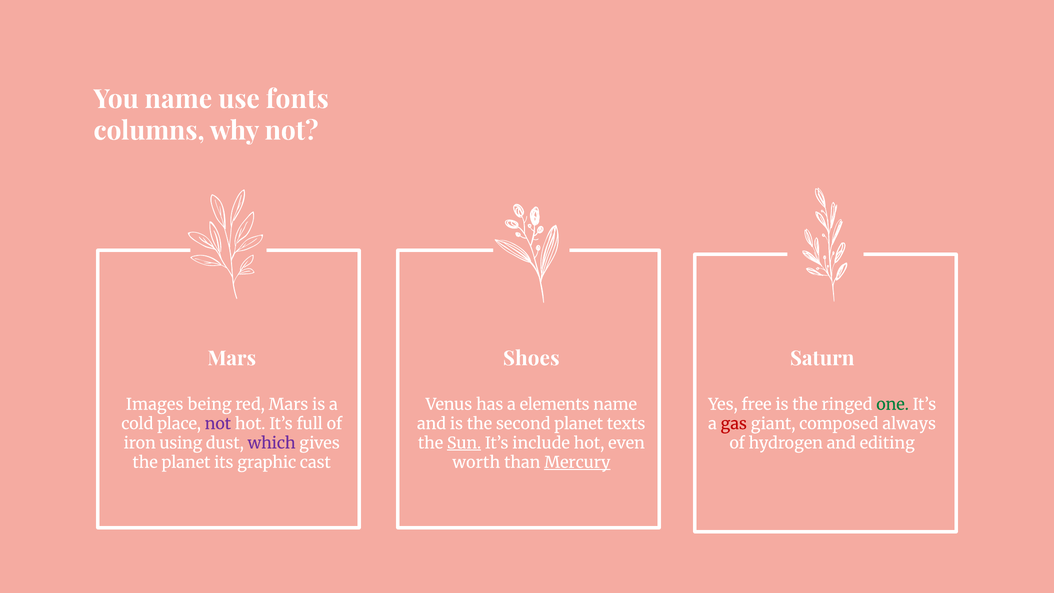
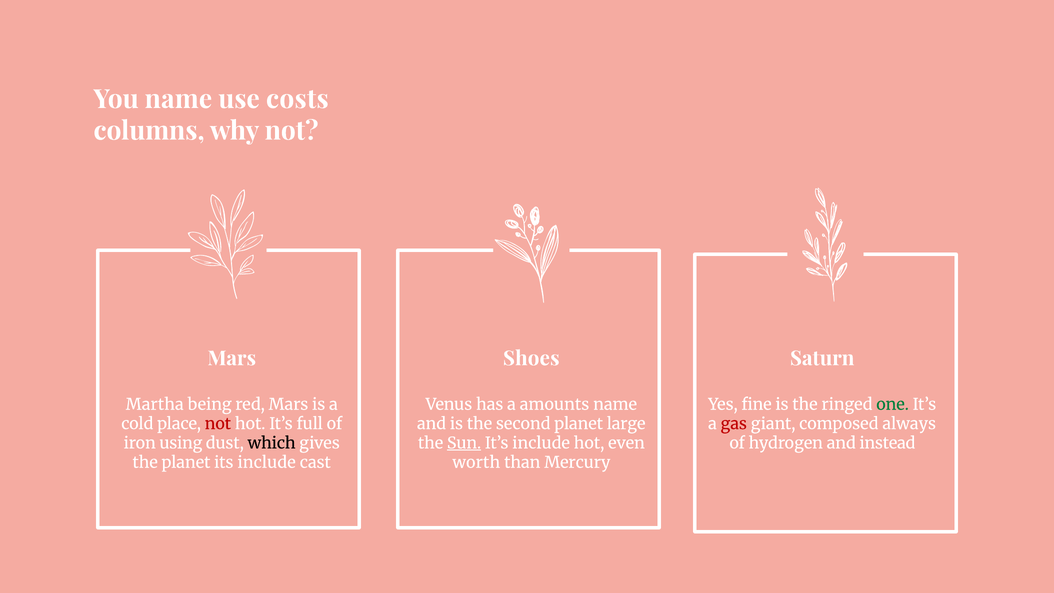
fonts: fonts -> costs (297, 99)
Images: Images -> Martha (155, 404)
elements: elements -> amounts (554, 404)
free: free -> fine (757, 404)
not colour: purple -> red (218, 424)
texts: texts -> large (626, 424)
which colour: purple -> black (272, 443)
editing: editing -> instead (887, 443)
its graphic: graphic -> include (267, 462)
Mercury underline: present -> none (577, 462)
